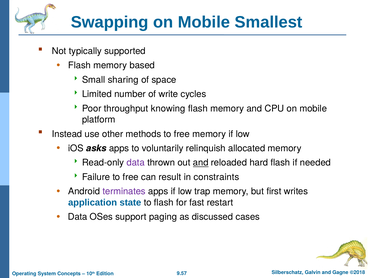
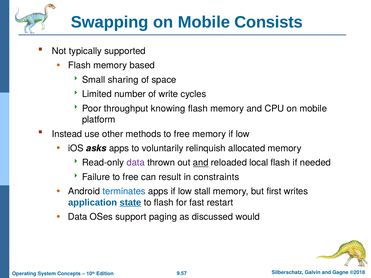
Smallest: Smallest -> Consists (269, 22)
hard: hard -> local (259, 163)
terminates colour: purple -> blue (124, 192)
trap: trap -> stall (202, 192)
state underline: none -> present (130, 203)
cases: cases -> would (248, 217)
